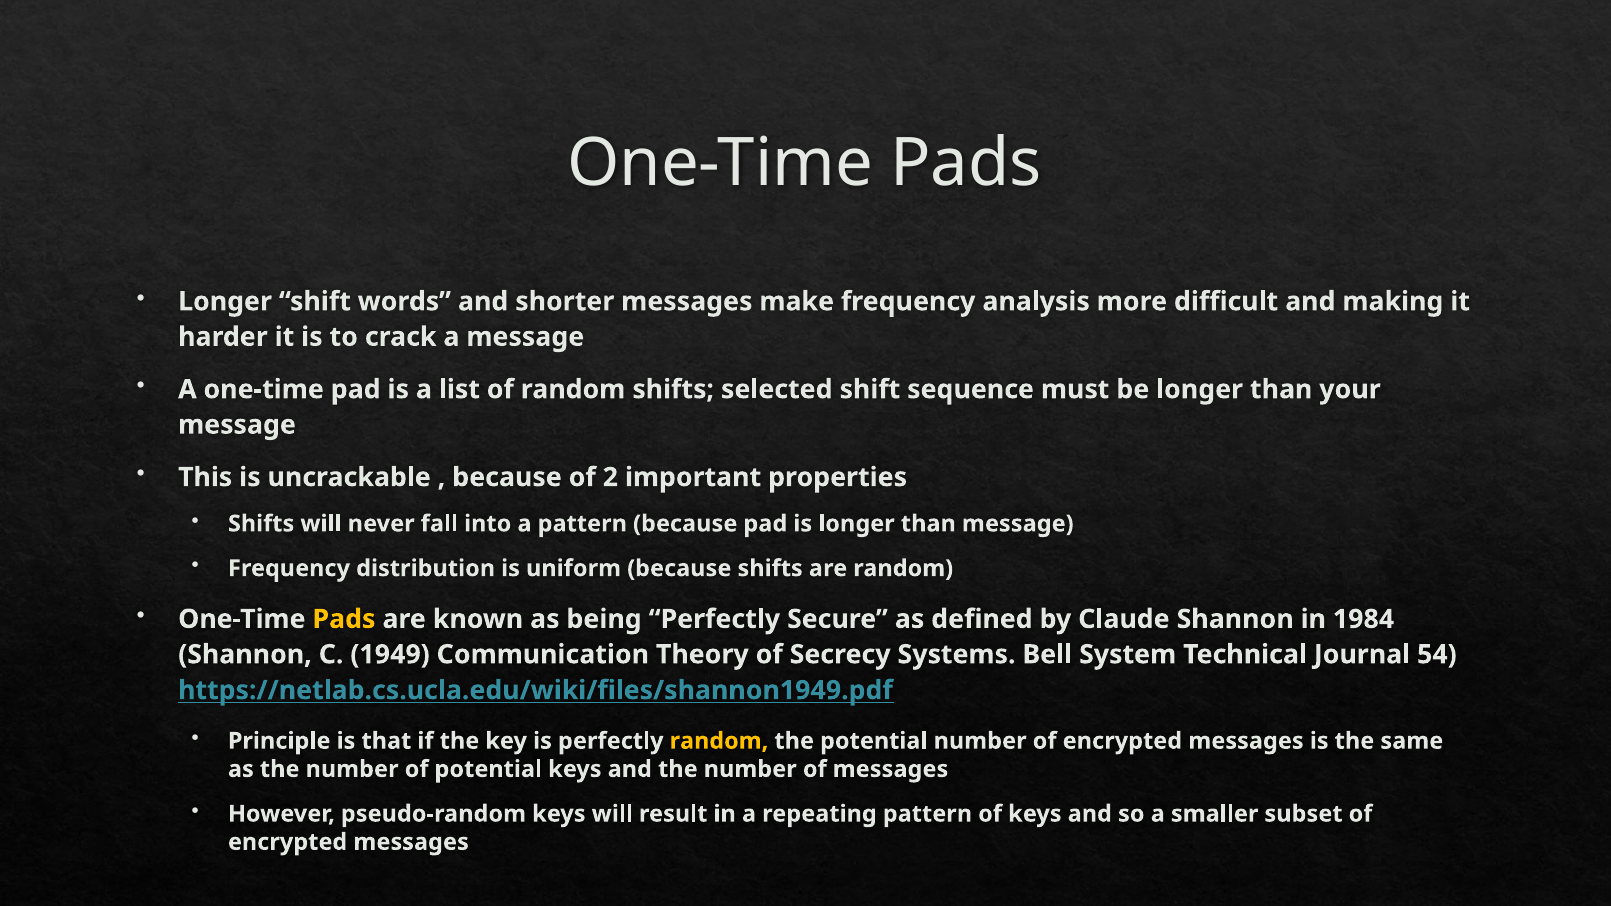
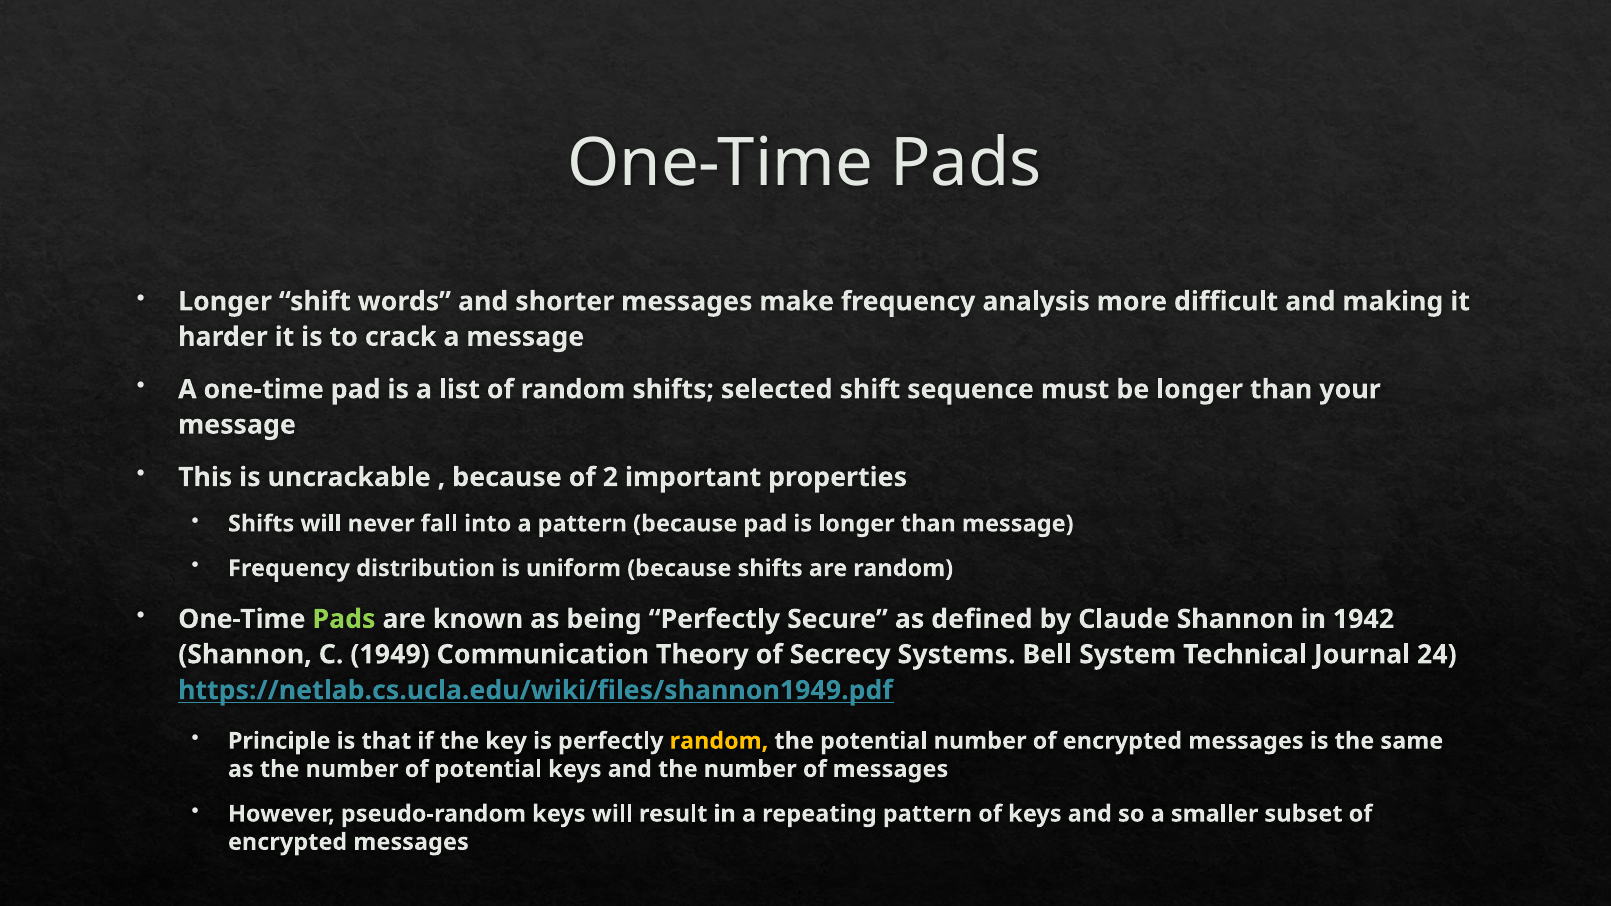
Pads colour: yellow -> light green (344, 619)
1984: 1984 -> 1942 (1363, 619)
54: 54 -> 24 (1437, 655)
